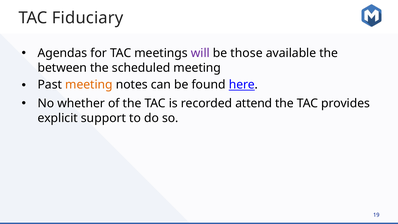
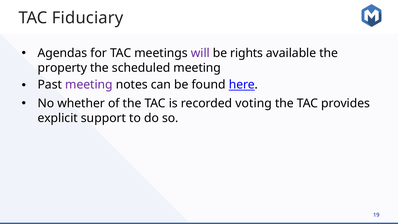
those: those -> rights (247, 53)
between: between -> property (62, 68)
meeting colour: orange -> purple (89, 85)
attend: attend -> voting (254, 103)
